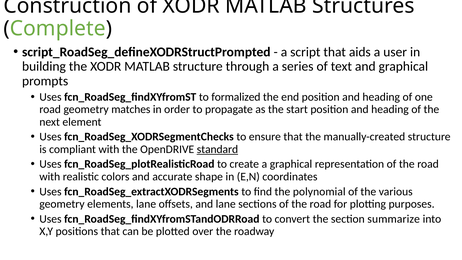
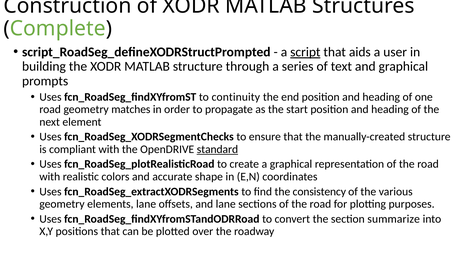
script underline: none -> present (305, 52)
formalized: formalized -> continuity (236, 97)
polynomial: polynomial -> consistency (319, 191)
